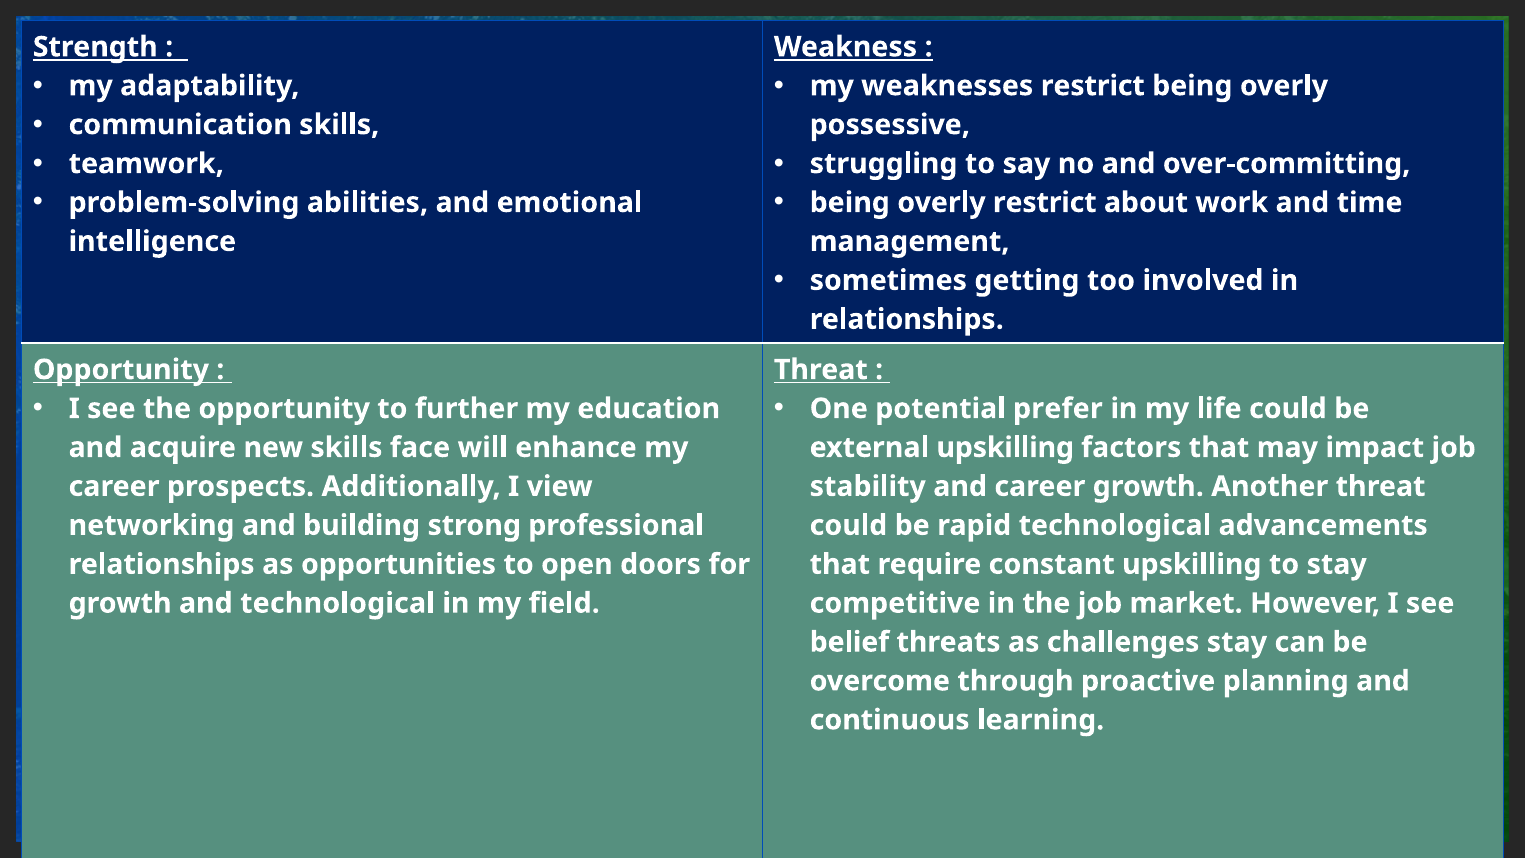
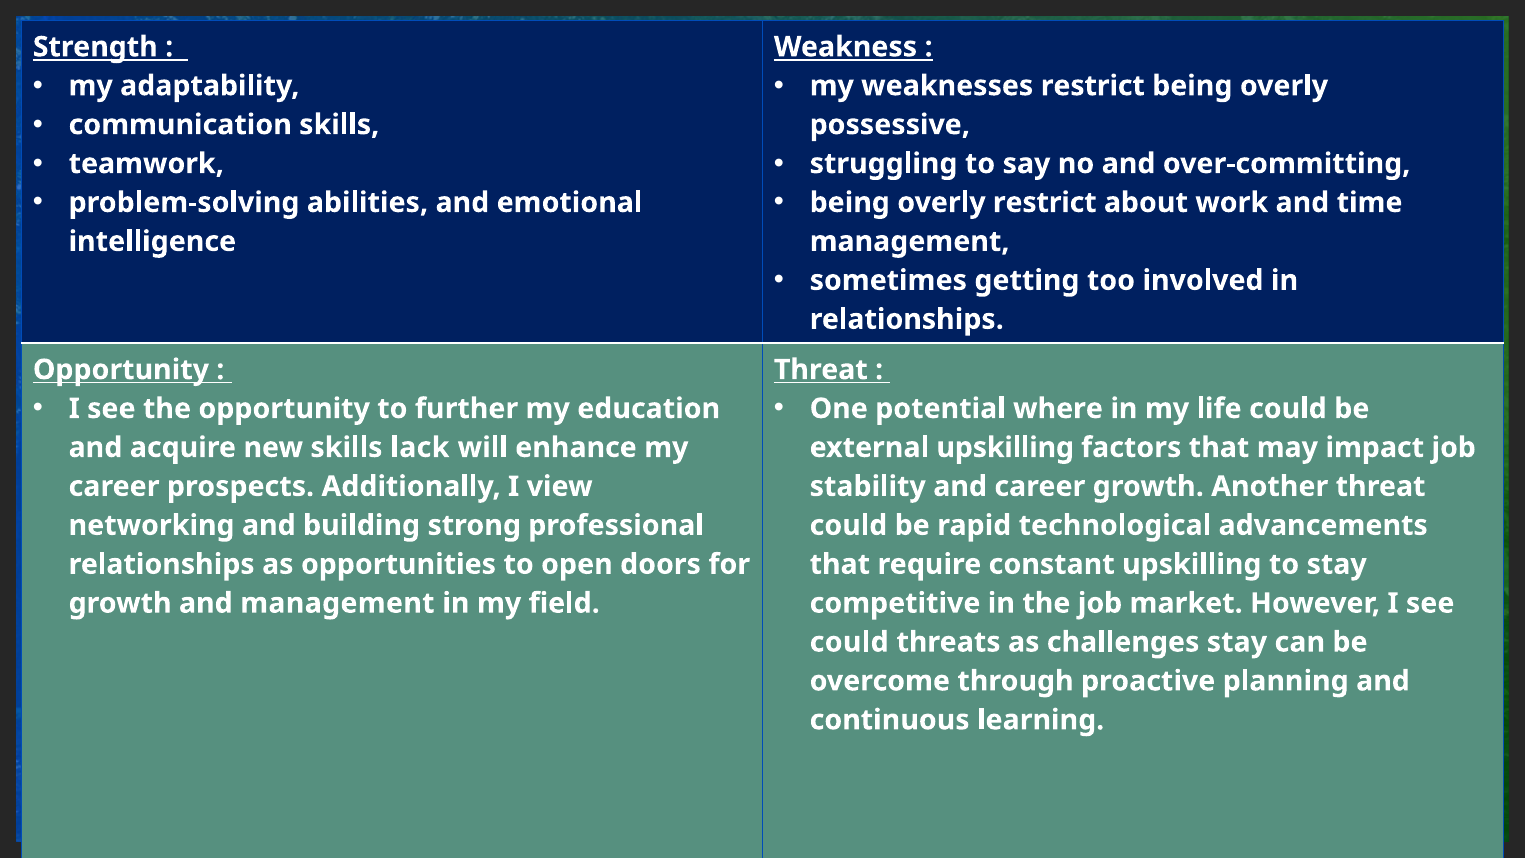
prefer: prefer -> where (1058, 409)
face: face -> lack (420, 447)
and technological: technological -> management (337, 603)
belief: belief -> could (849, 642)
